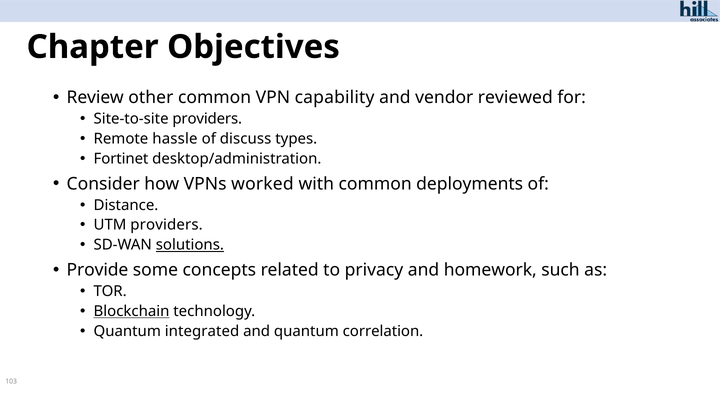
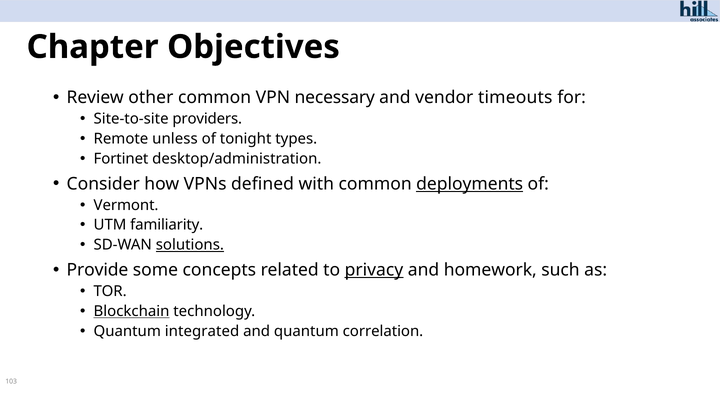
capability: capability -> necessary (335, 97)
reviewed: reviewed -> timeouts (515, 97)
hassle: hassle -> unless (175, 139)
discuss: discuss -> tonight (246, 139)
worked: worked -> defined (262, 184)
deployments underline: none -> present (470, 184)
Distance: Distance -> Vermont (126, 205)
UTM providers: providers -> familiarity (167, 225)
privacy underline: none -> present (374, 270)
